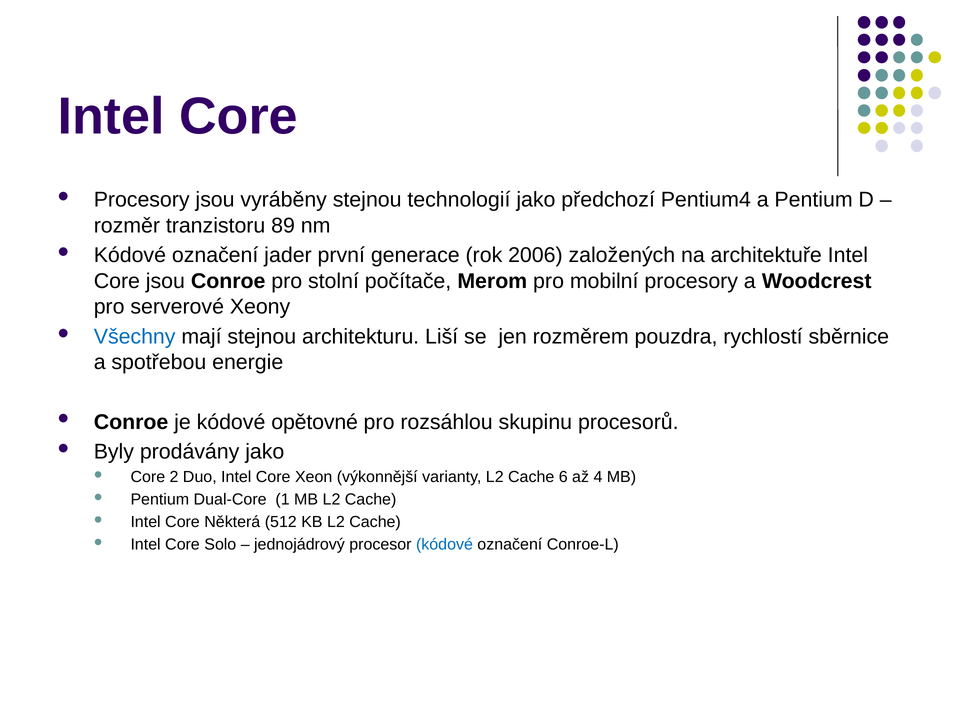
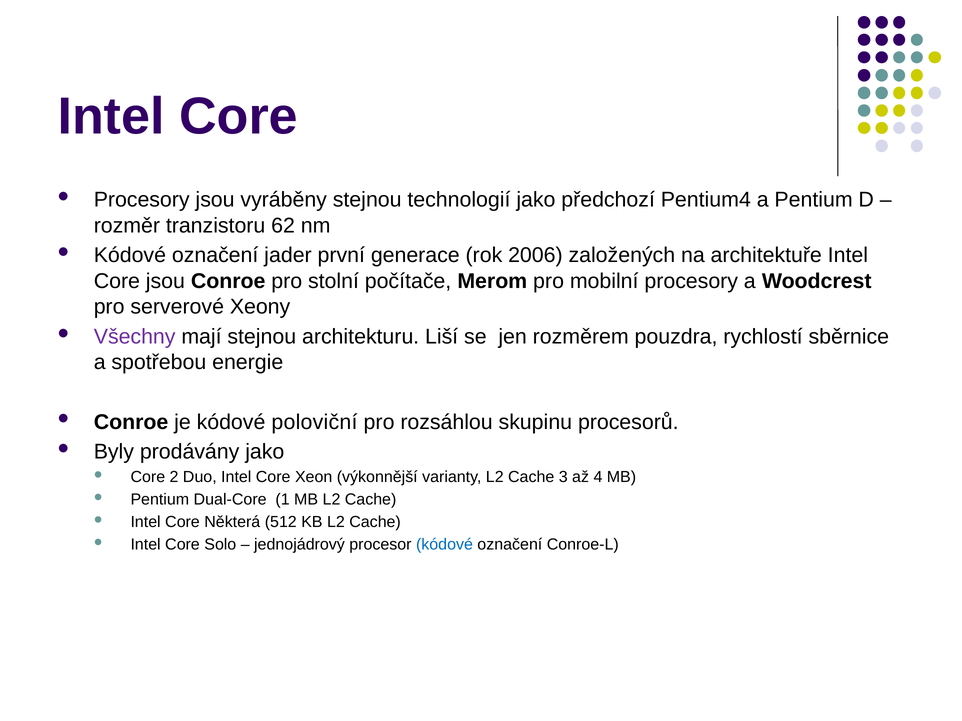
89: 89 -> 62 (283, 226)
Všechny colour: blue -> purple (135, 337)
opětovné: opětovné -> poloviční (314, 422)
6: 6 -> 3 (563, 477)
